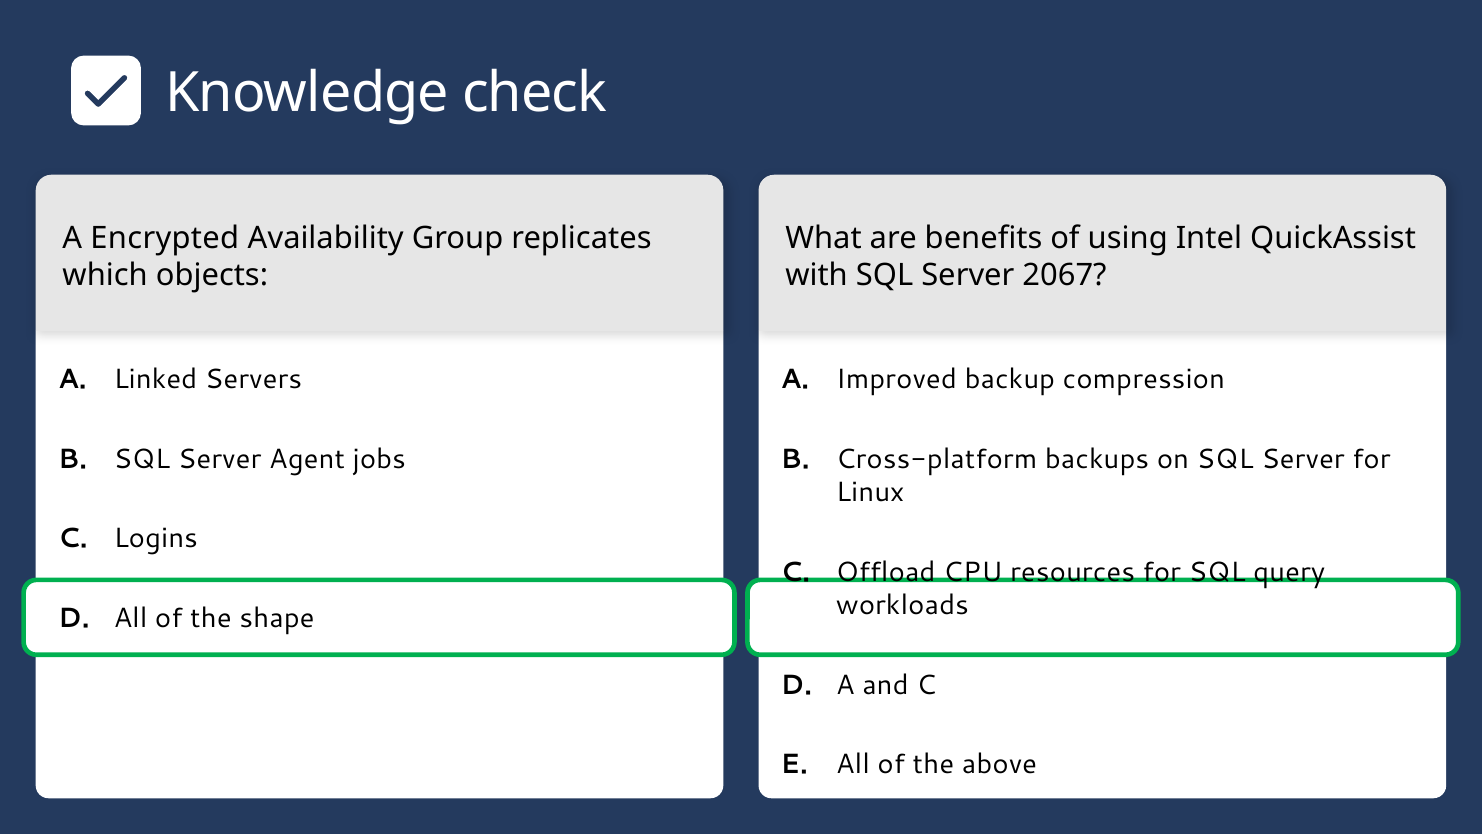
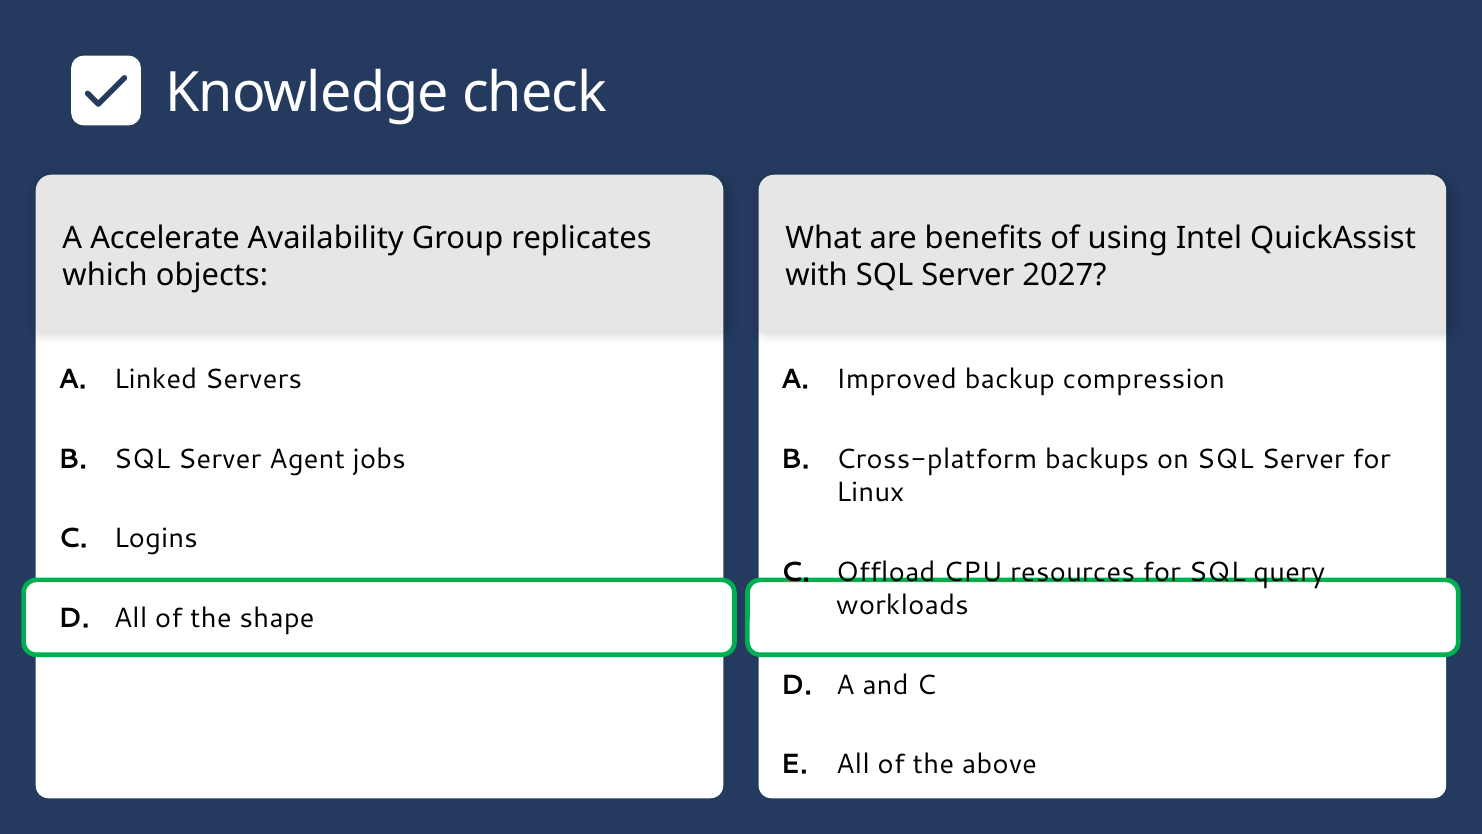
Encrypted: Encrypted -> Accelerate (165, 239)
2067: 2067 -> 2027 (1065, 276)
